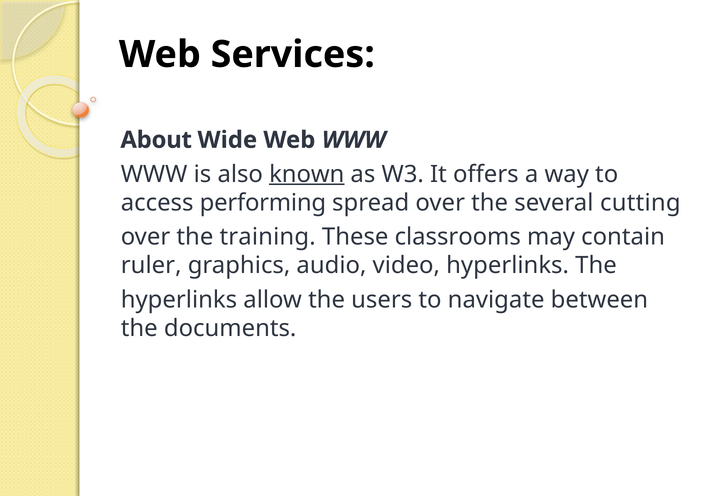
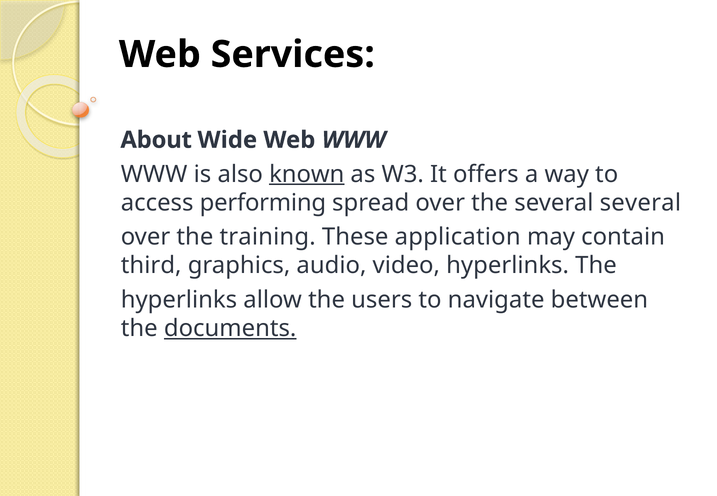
several cutting: cutting -> several (640, 203)
classrooms: classrooms -> application (458, 237)
ruler: ruler -> third (151, 266)
documents underline: none -> present (230, 329)
